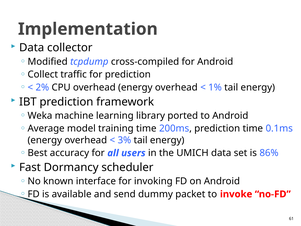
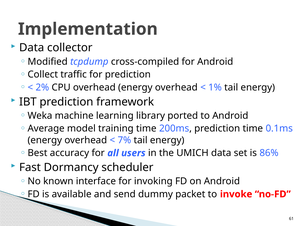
3%: 3% -> 7% (124, 140)
